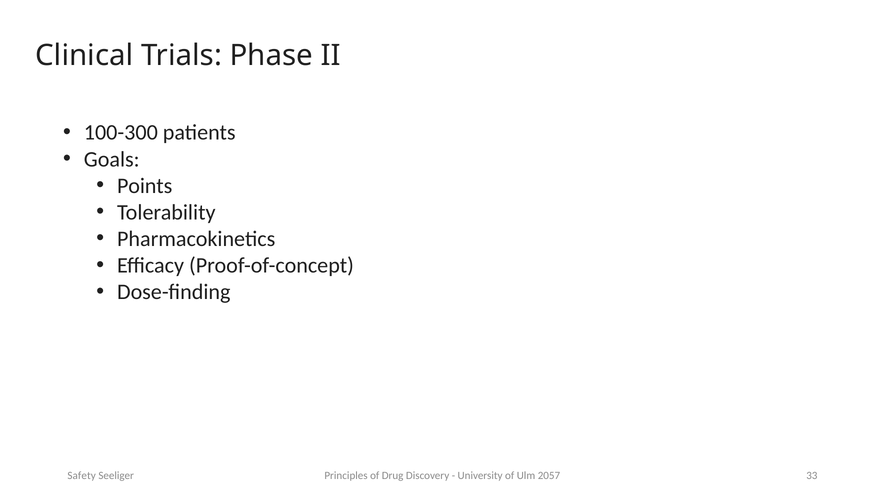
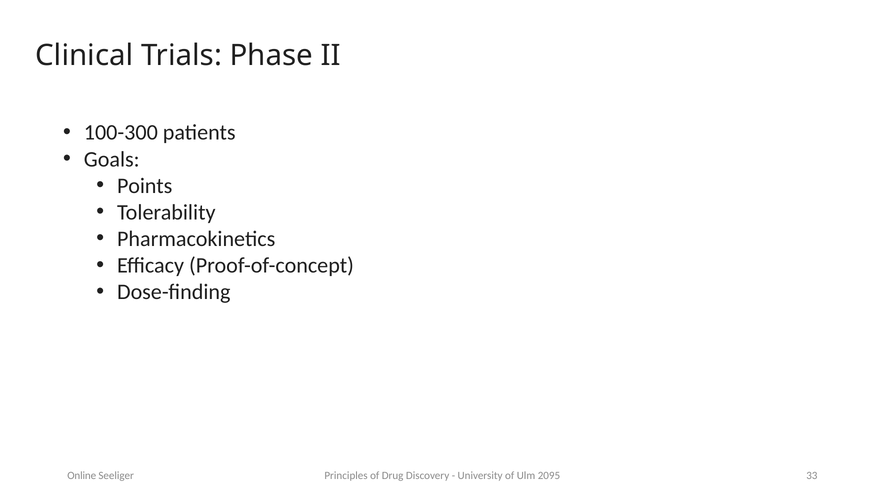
2057: 2057 -> 2095 (549, 475)
Safety: Safety -> Online (82, 475)
